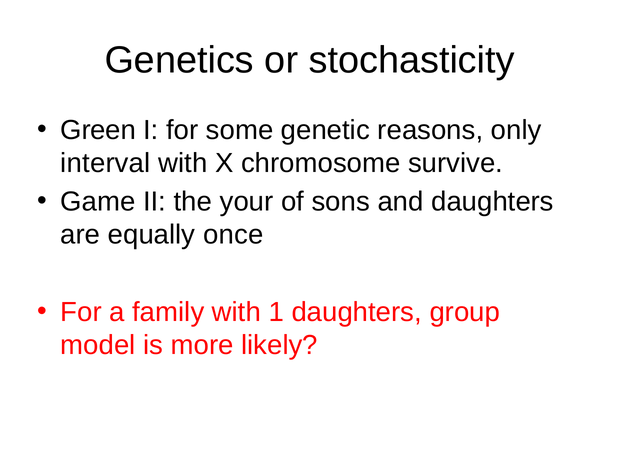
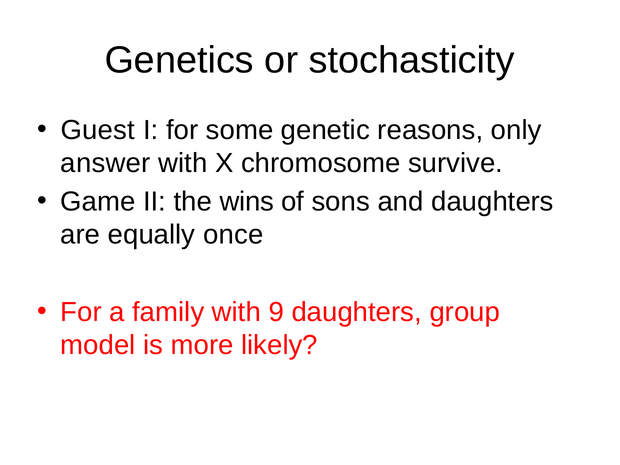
Green: Green -> Guest (98, 130)
interval: interval -> answer (105, 163)
your: your -> wins (247, 202)
1: 1 -> 9 (276, 312)
